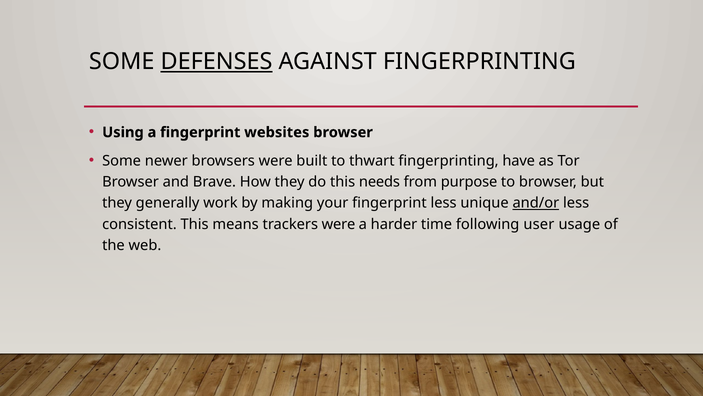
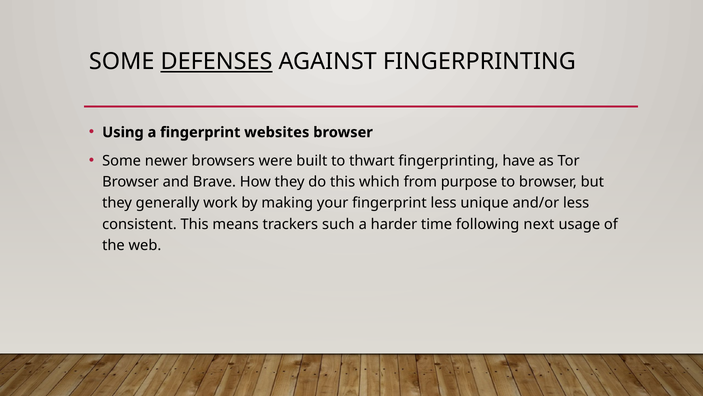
needs: needs -> which (379, 182)
and/or underline: present -> none (536, 203)
trackers were: were -> such (338, 224)
user: user -> next (539, 224)
